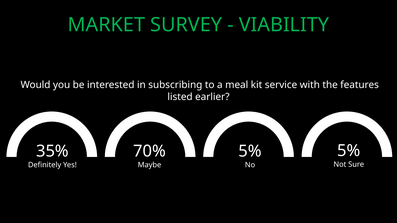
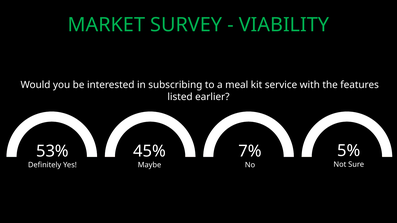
35%: 35% -> 53% (52, 151)
70%: 70% -> 45% (150, 151)
5%: 5% -> 7% (250, 151)
